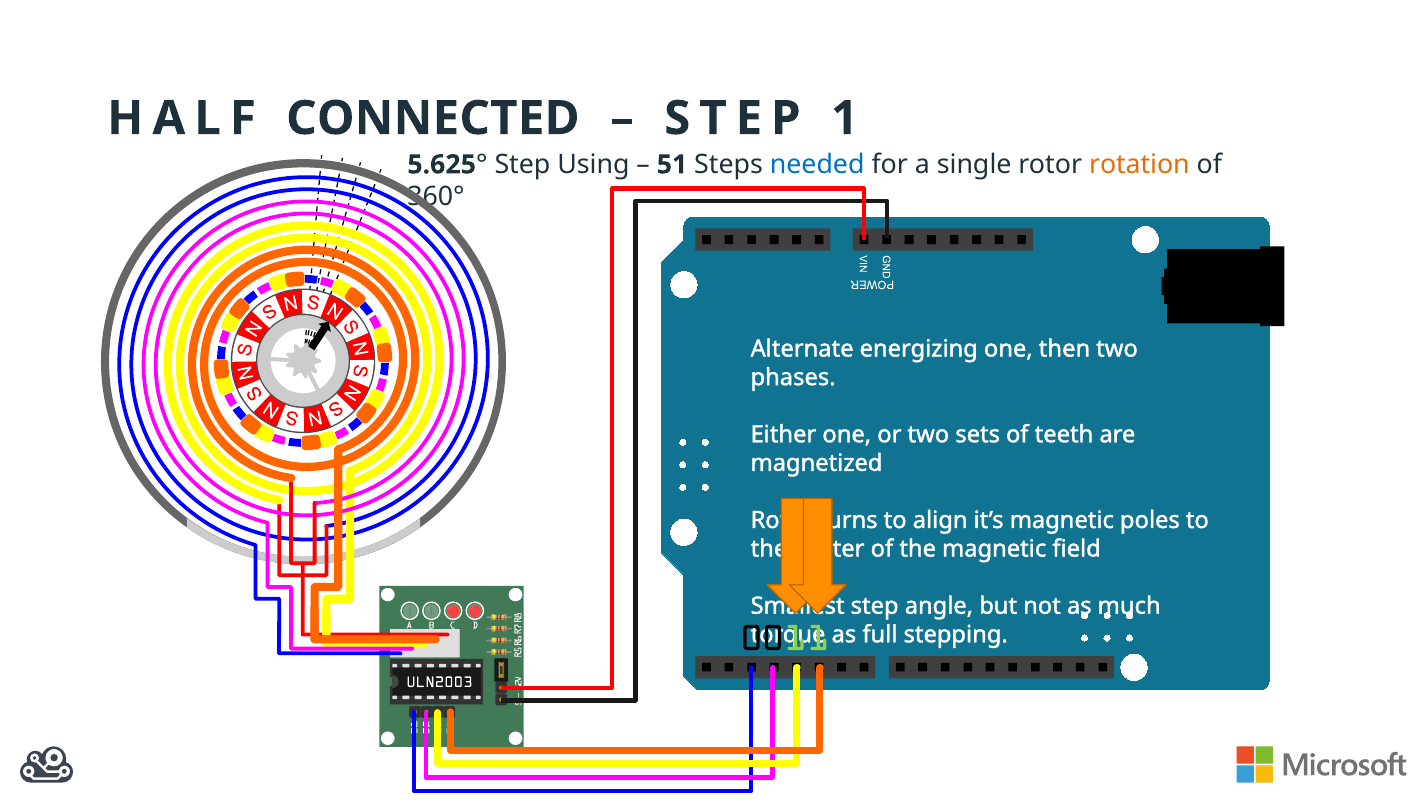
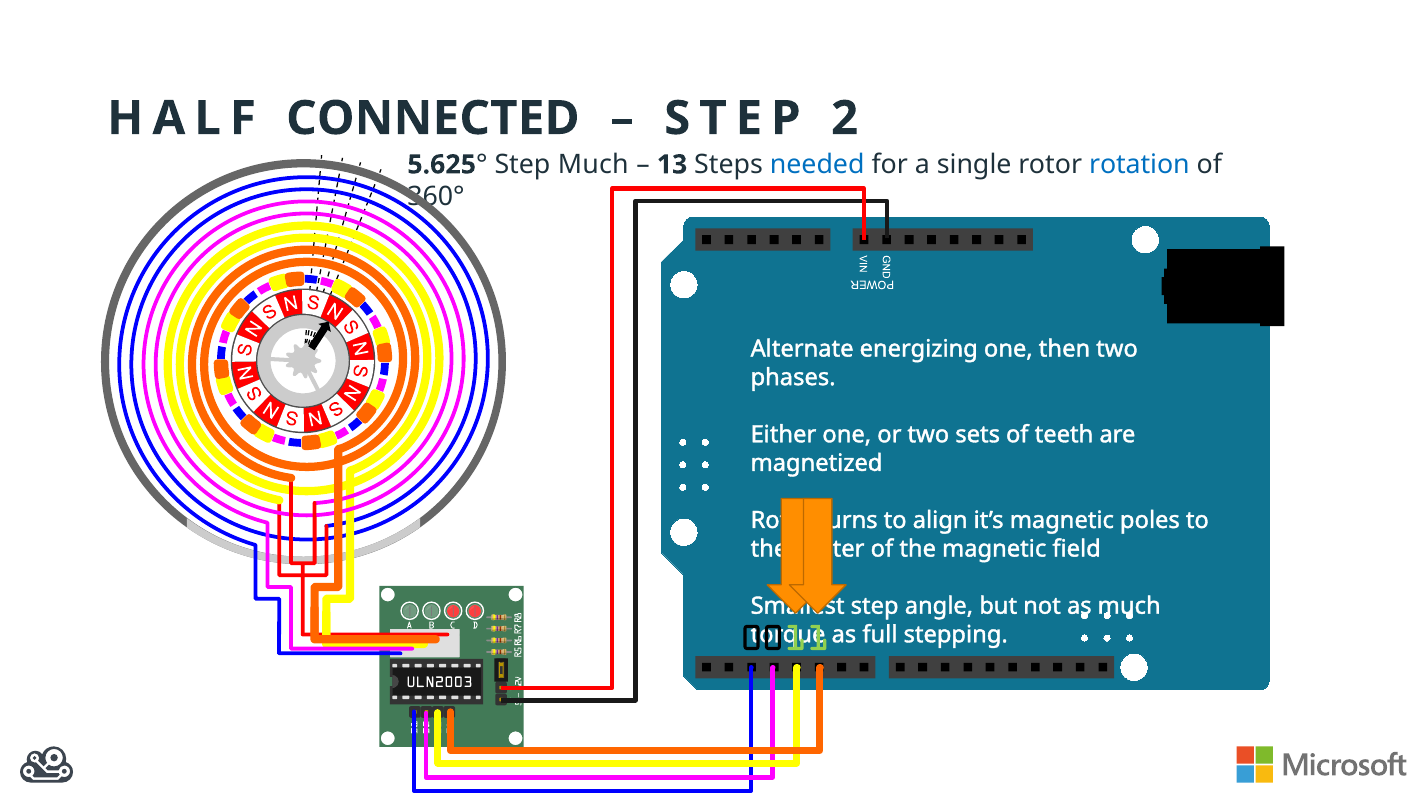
1: 1 -> 2 (845, 118)
Using: Using -> Much (593, 164)
51: 51 -> 13 (672, 164)
rotation colour: orange -> blue (1139, 164)
